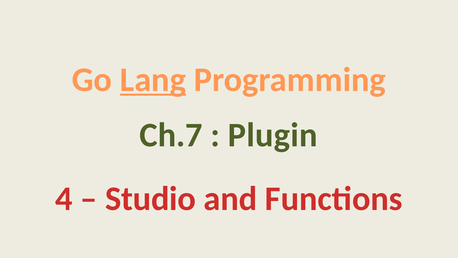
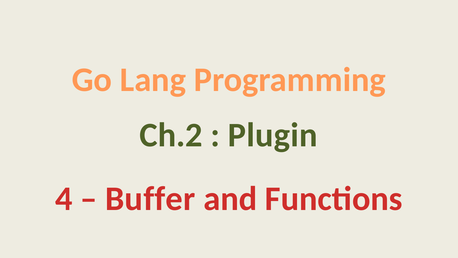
Lang underline: present -> none (153, 80)
Ch.7: Ch.7 -> Ch.2 (171, 135)
Studio: Studio -> Buffer (150, 199)
